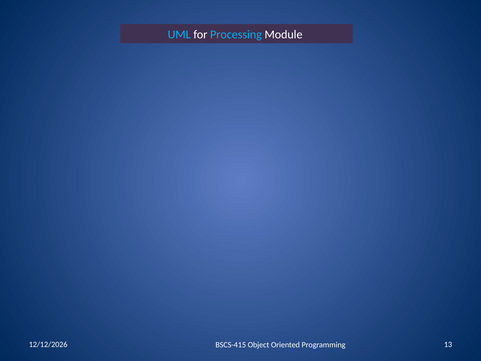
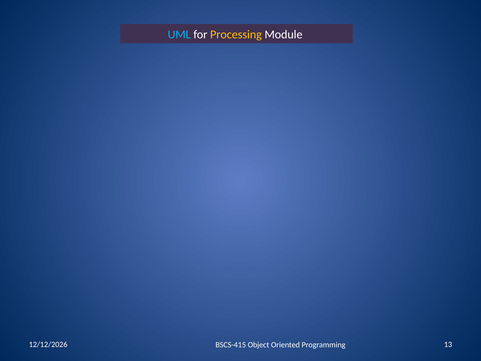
Processing colour: light blue -> yellow (236, 34)
